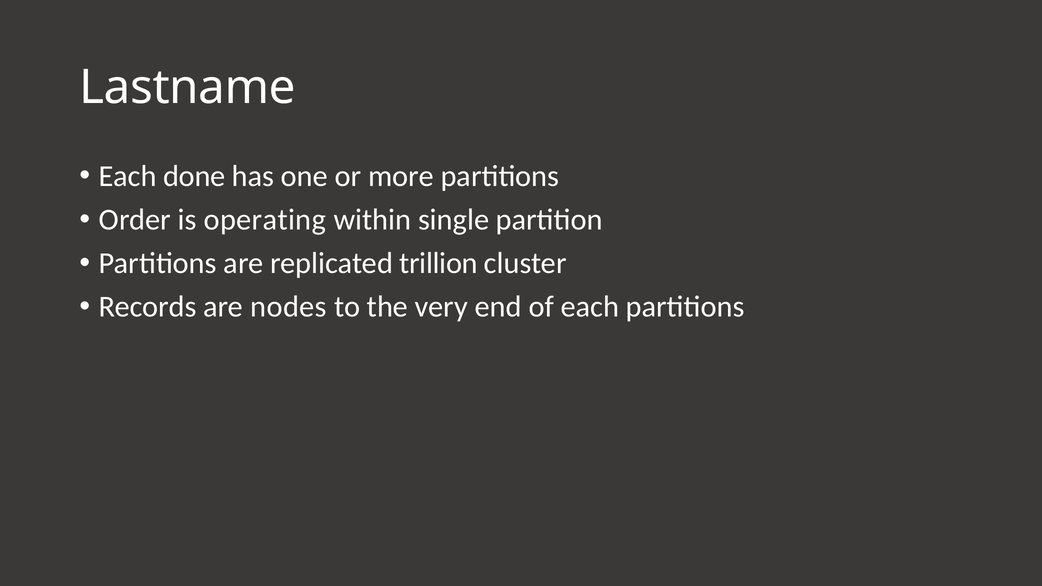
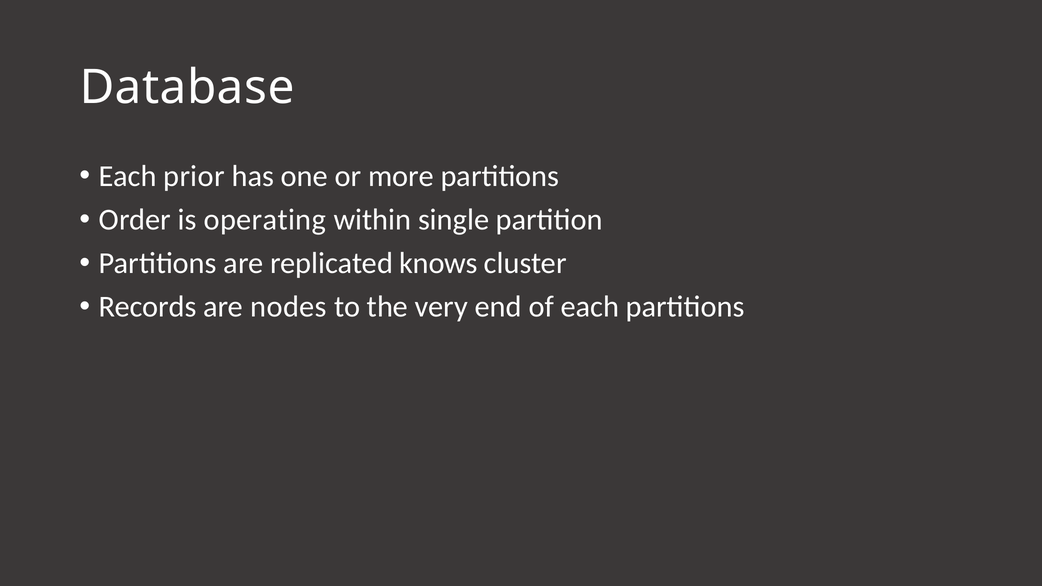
Lastname: Lastname -> Database (187, 88)
done: done -> prior (194, 176)
trillion: trillion -> knows (439, 263)
